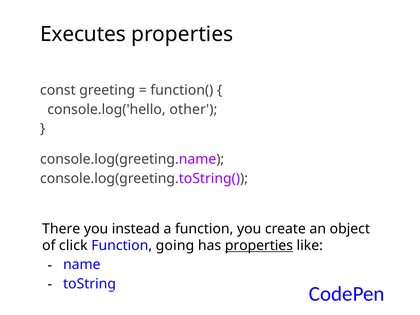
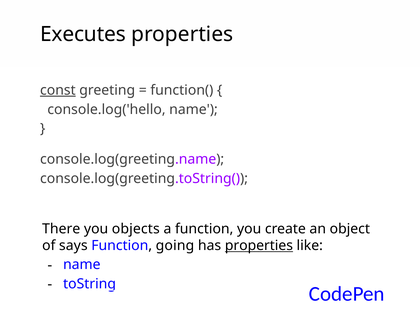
const underline: none -> present (58, 90)
console.log('hello other: other -> name (194, 109)
instead: instead -> objects (136, 229)
click: click -> says (73, 246)
